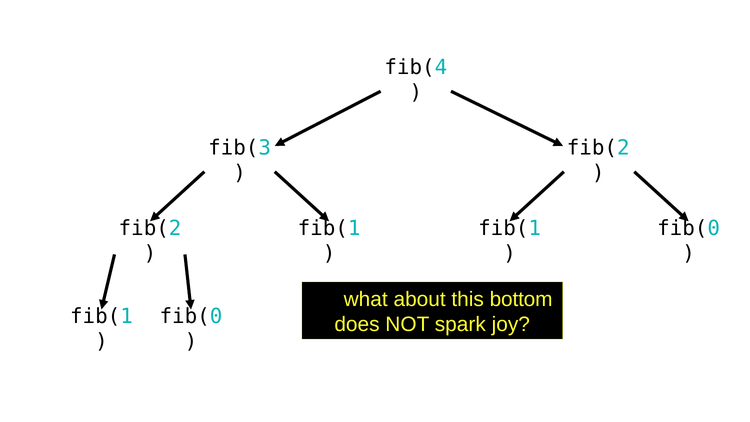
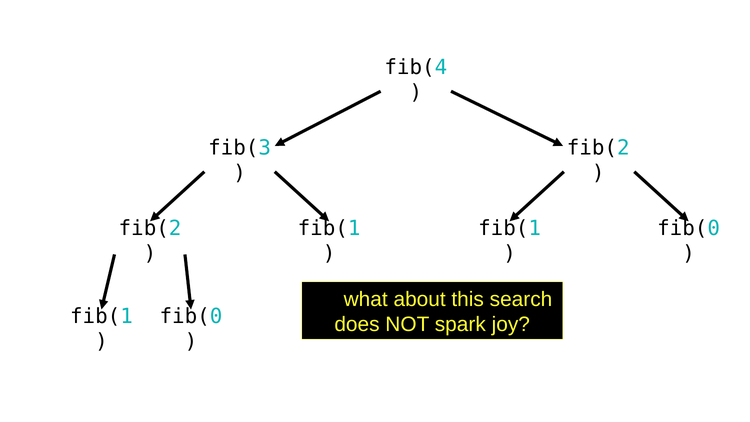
bottom: bottom -> search (521, 299)
